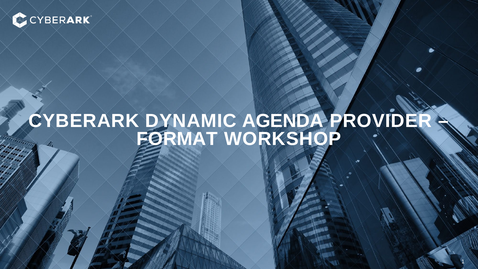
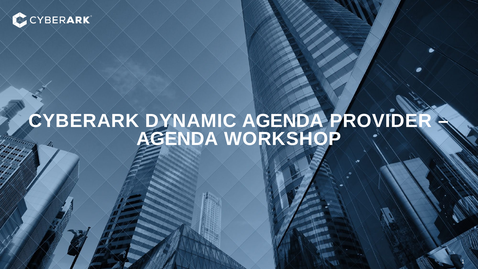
FORMAT: FORMAT -> AGENDA (177, 139)
